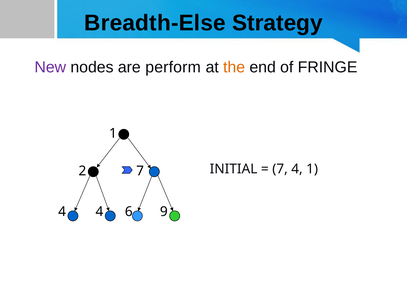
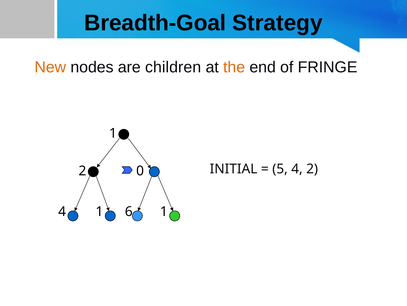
Breadth-Else: Breadth-Else -> Breadth-Goal (155, 23)
New colour: purple -> orange (50, 67)
perform: perform -> children (173, 67)
7: 7 -> 5 (280, 169)
1: 1 -> 2 (312, 169)
2 7: 7 -> 0 (140, 170)
4 4: 4 -> 1 (99, 211)
6 9: 9 -> 1 (164, 211)
